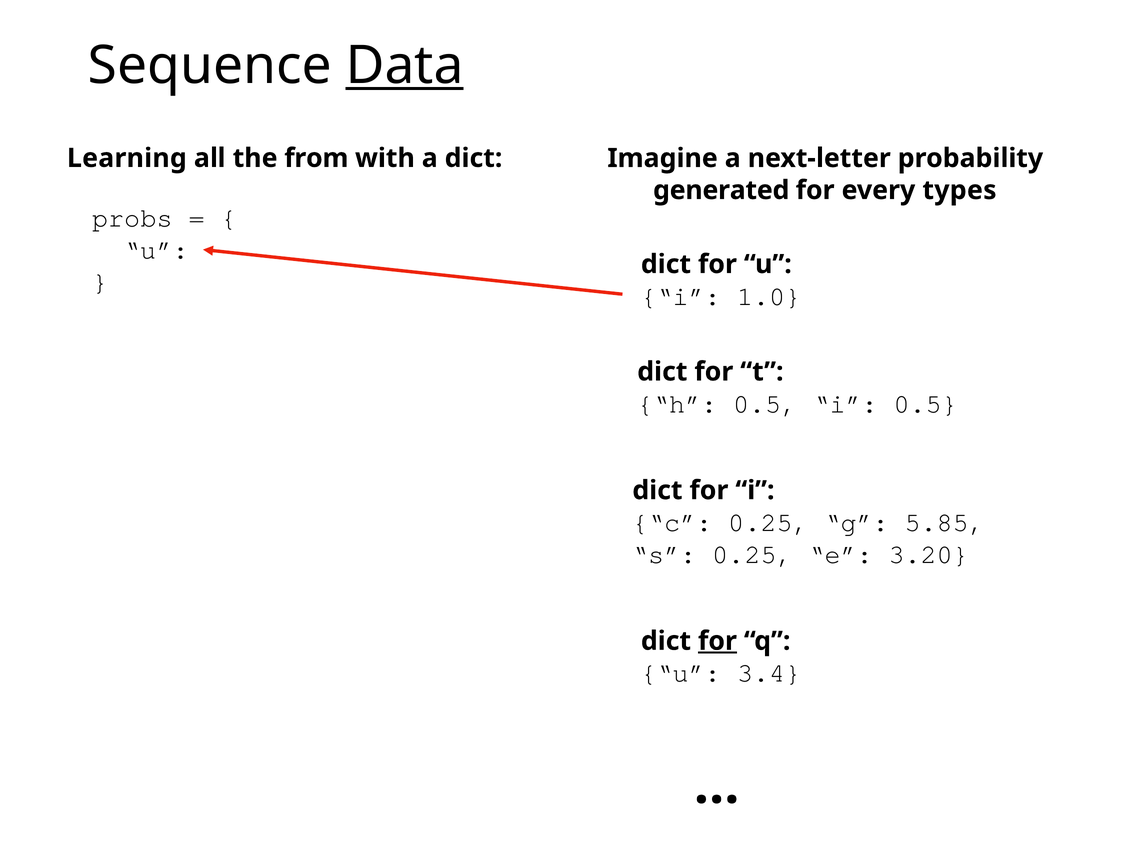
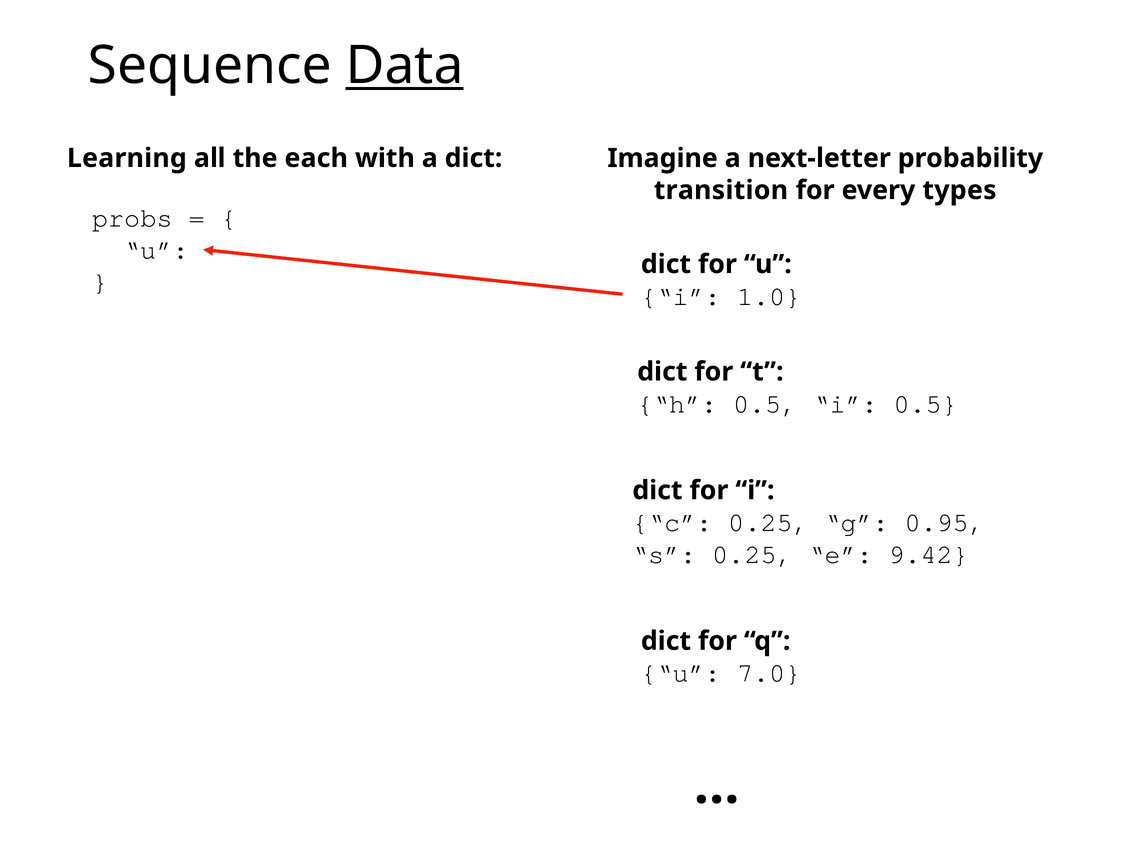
from: from -> each (316, 158)
generated: generated -> transition (721, 190)
5.85: 5.85 -> 0.95 (945, 523)
3.20: 3.20 -> 9.42 (929, 555)
for underline: present -> none (717, 641)
3.4: 3.4 -> 7.0 (769, 673)
